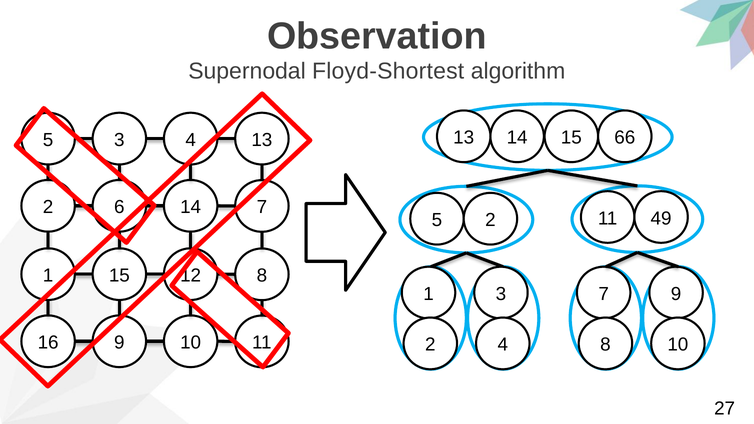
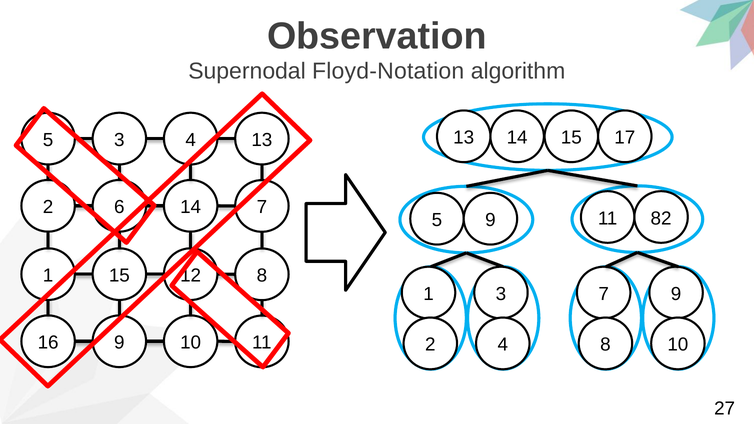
Floyd-Shortest: Floyd-Shortest -> Floyd-Notation (388, 71)
66: 66 -> 17 (625, 138)
5 2: 2 -> 9 (490, 220)
49: 49 -> 82 (661, 218)
